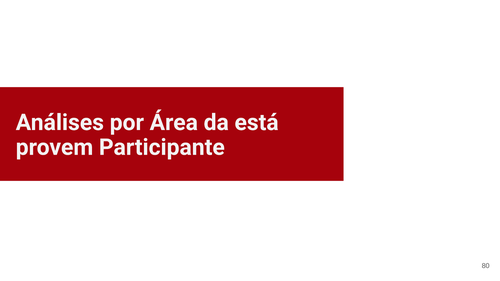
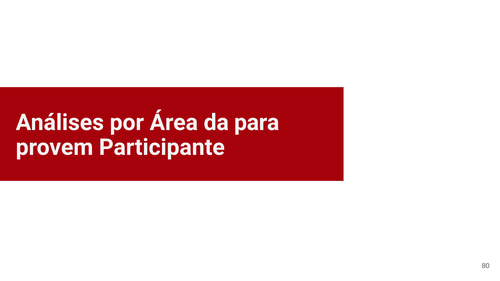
está: está -> para (257, 123)
